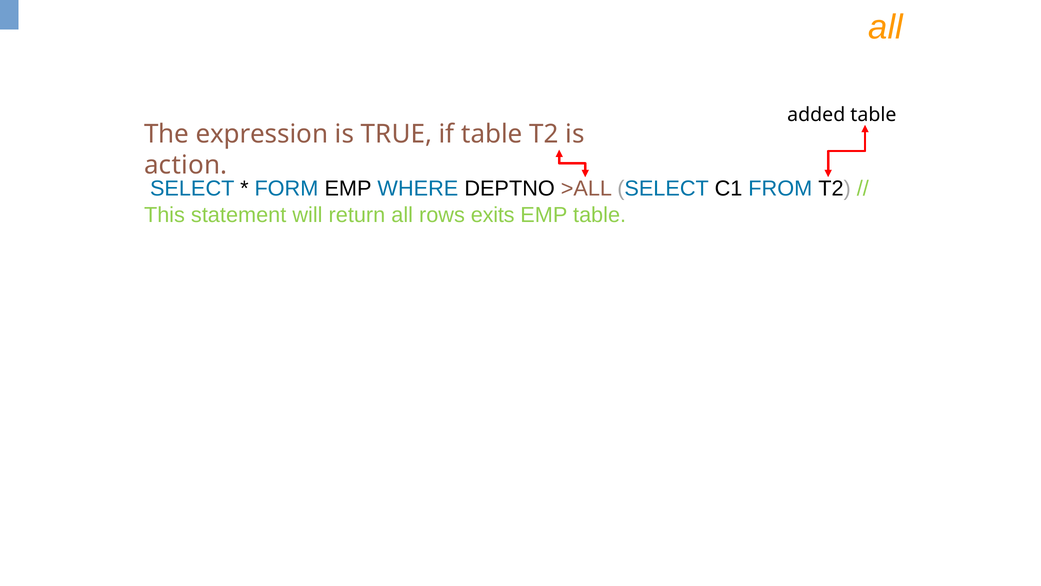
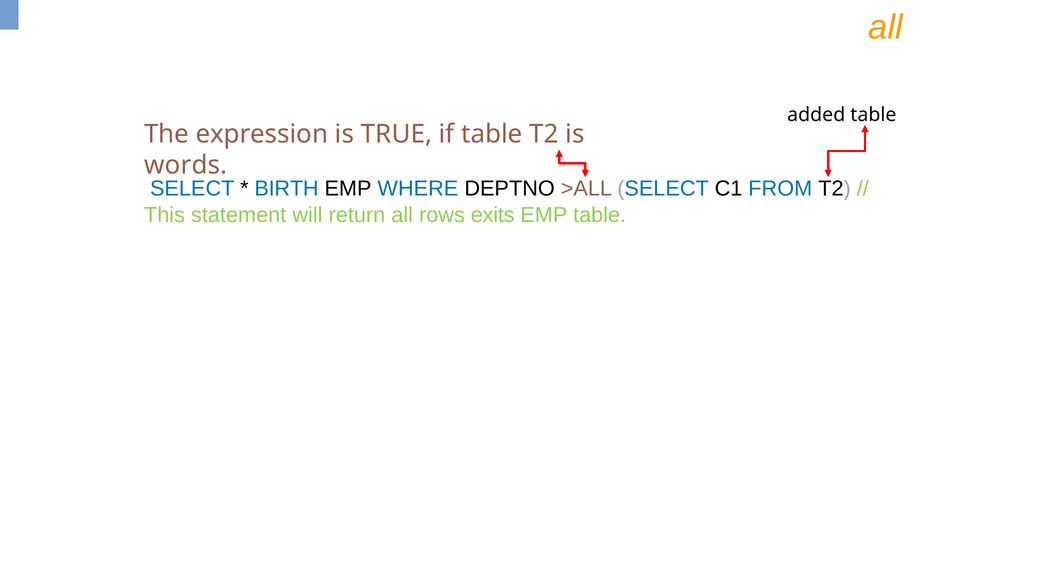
action: action -> words (186, 165)
FORM: FORM -> BIRTH (287, 189)
